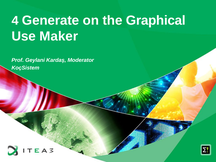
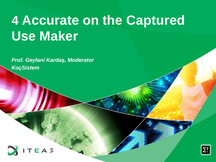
Generate: Generate -> Accurate (51, 20)
Graphical: Graphical -> Captured (156, 20)
